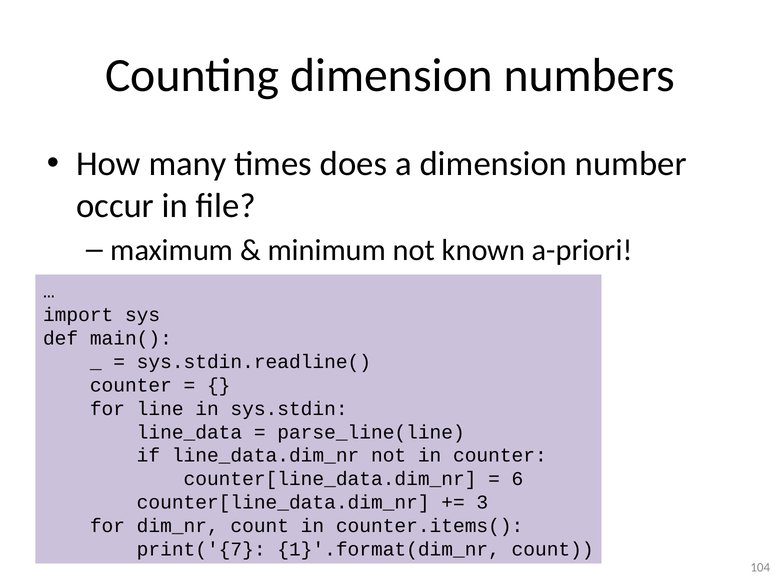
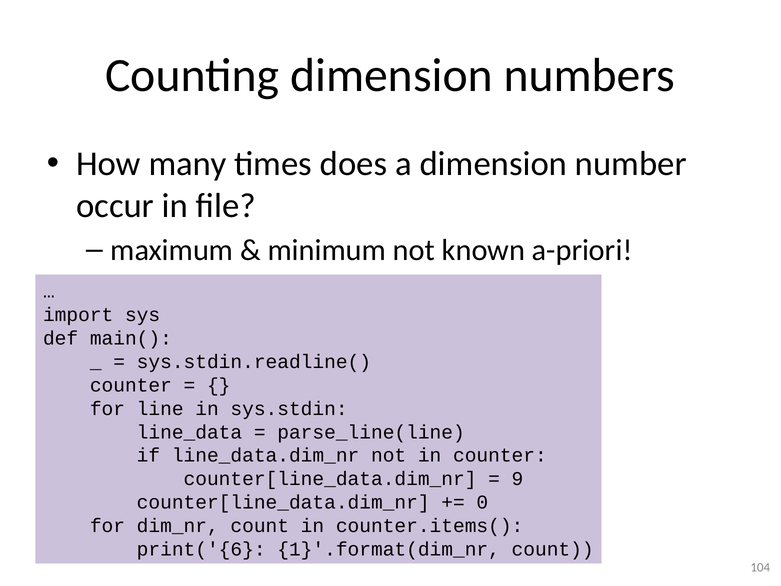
6: 6 -> 9 (517, 479)
3: 3 -> 0 (482, 502)
print('{7: print('{7 -> print('{6 (201, 549)
